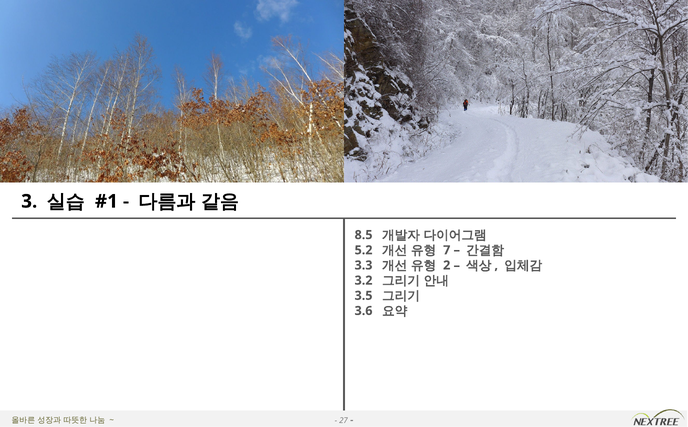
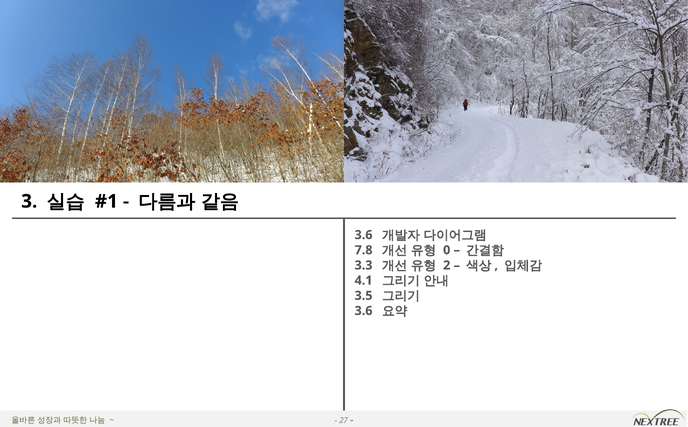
8.5: 8.5 -> 3.6 (364, 235)
5.2: 5.2 -> 7.8 (364, 250)
7: 7 -> 0 (447, 250)
3.2: 3.2 -> 4.1 (364, 280)
